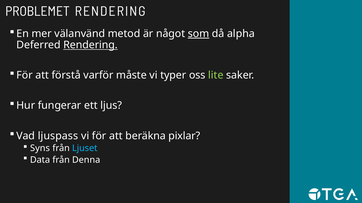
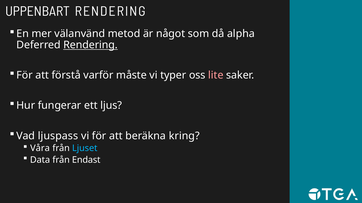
PROBLEMET: PROBLEMET -> UPPENBART (38, 11)
som underline: present -> none (199, 34)
lite colour: light green -> pink (216, 75)
pixlar: pixlar -> kring (184, 136)
Syns: Syns -> Våra (40, 149)
Denna: Denna -> Endast (86, 160)
